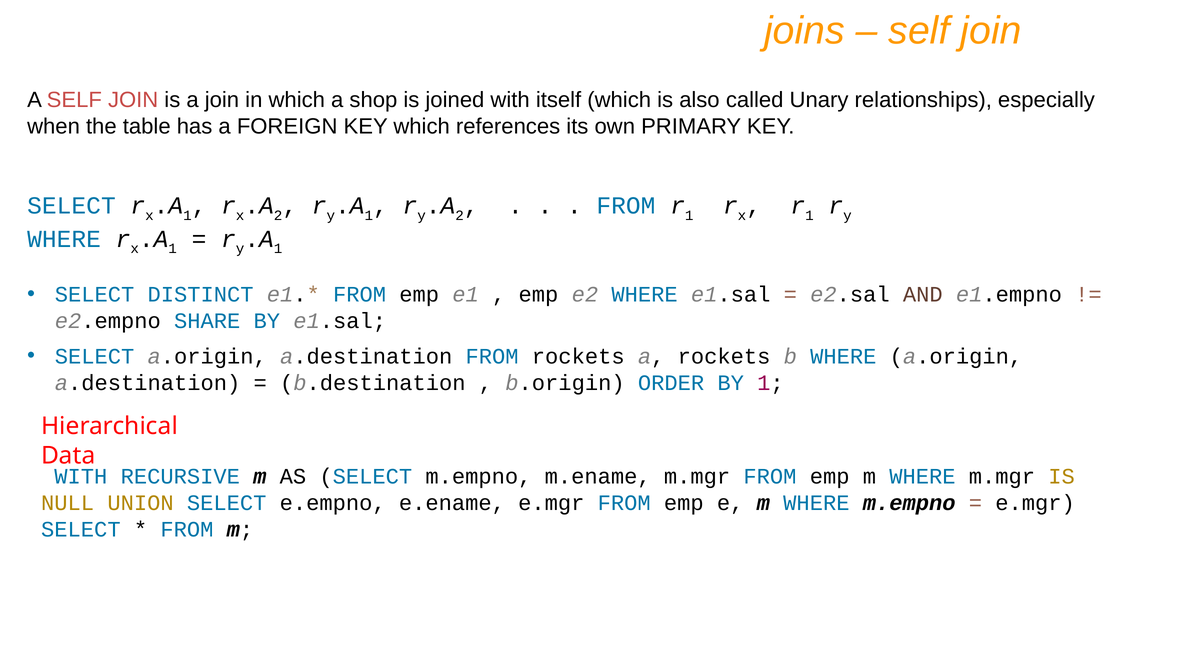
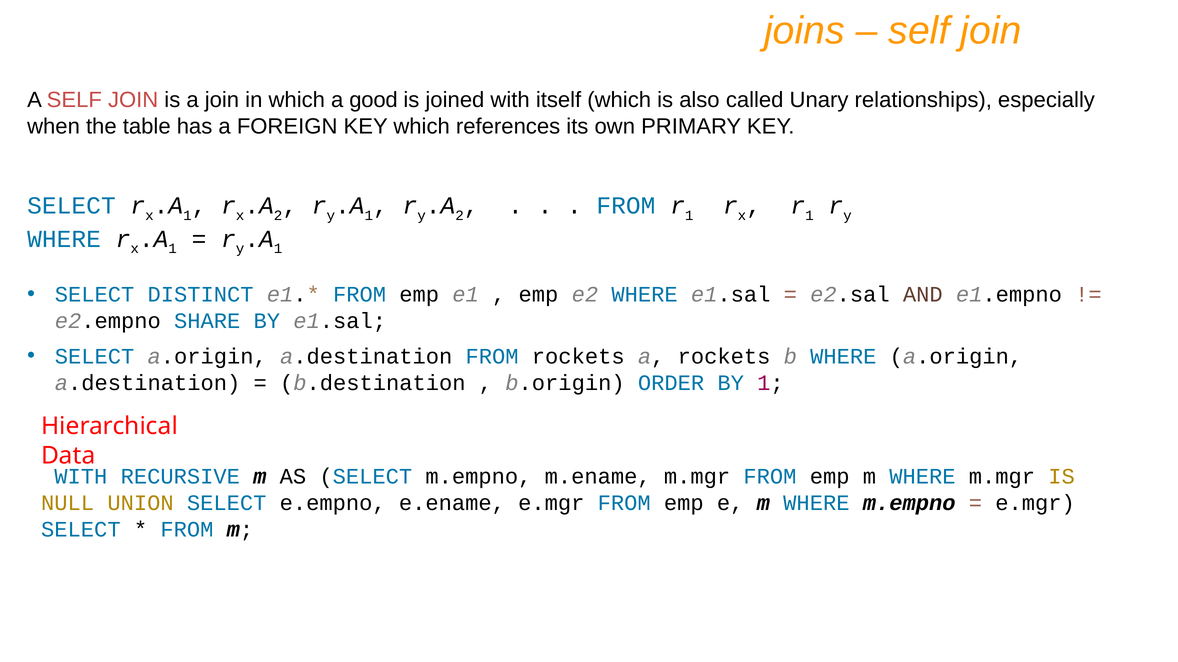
shop: shop -> good (374, 100)
